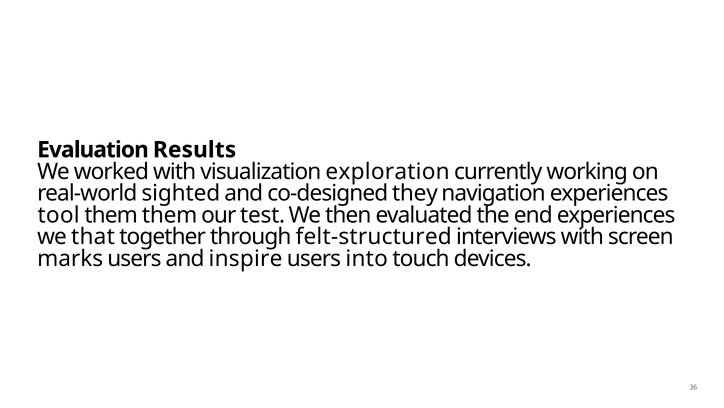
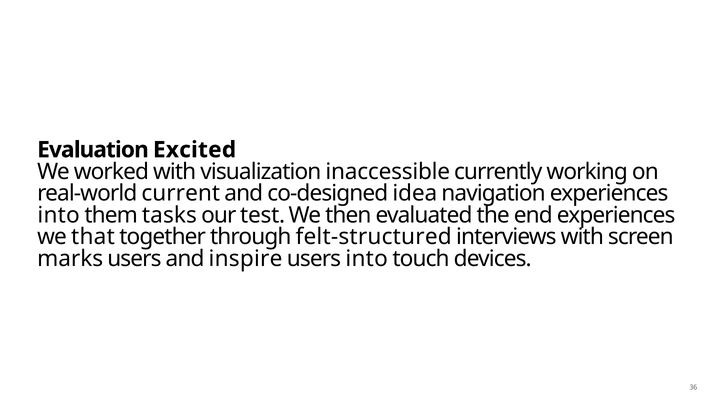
Results: Results -> Excited (195, 150)
exploration: exploration -> inaccessible (388, 171)
sighted: sighted -> current (181, 193)
they: they -> idea (415, 193)
tool: tool -> into (59, 215)
them them: them -> tasks (169, 215)
